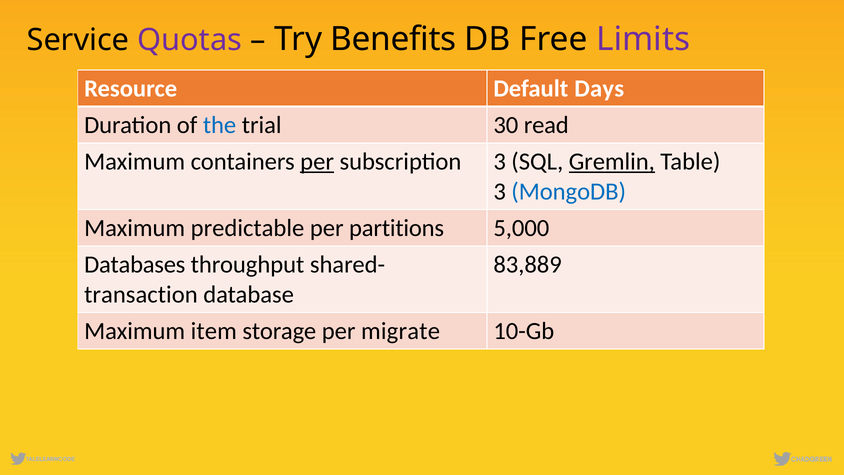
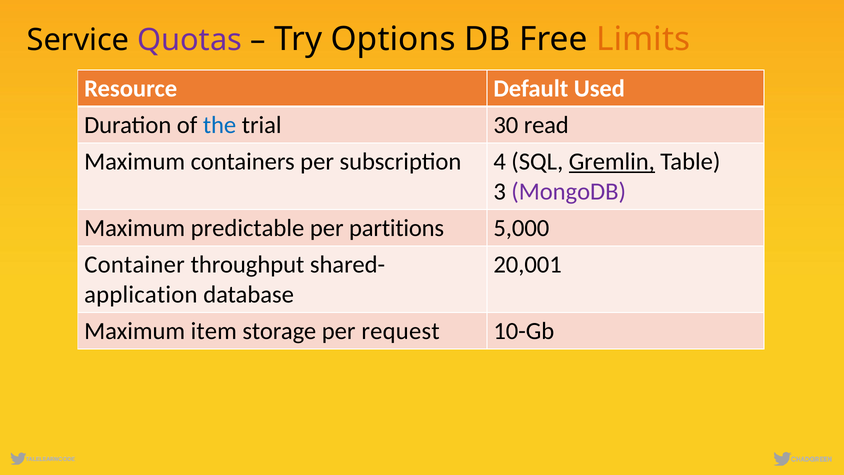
Benefits: Benefits -> Options (393, 39)
Limits colour: purple -> orange (643, 39)
Days: Days -> Used (599, 88)
per underline: present -> none (317, 161)
subscription 3: 3 -> 4 (500, 161)
MongoDB colour: blue -> purple (569, 191)
Databases: Databases -> Container (135, 264)
83,889: 83,889 -> 20,001 (528, 264)
transaction: transaction -> application (141, 294)
migrate: migrate -> request (400, 331)
